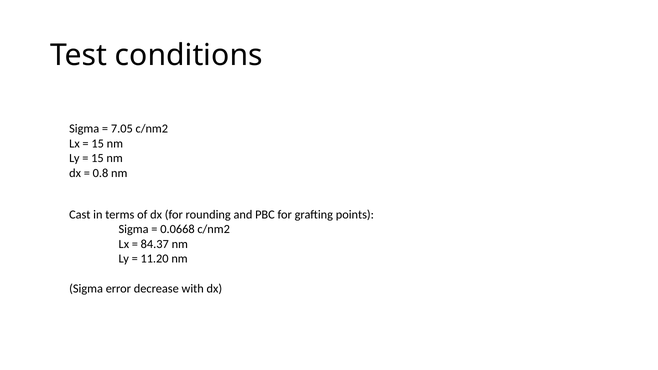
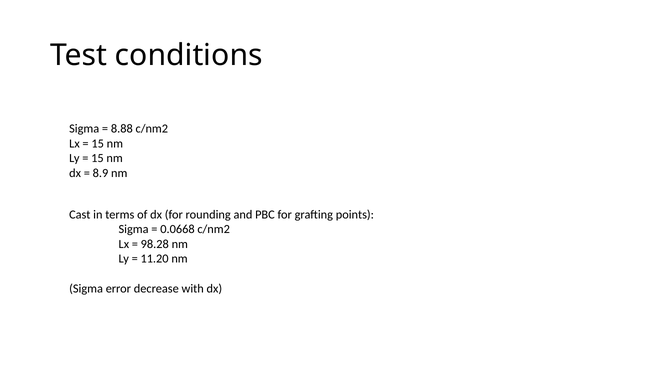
7.05: 7.05 -> 8.88 (122, 129)
0.8: 0.8 -> 8.9 (101, 173)
84.37: 84.37 -> 98.28 (155, 244)
